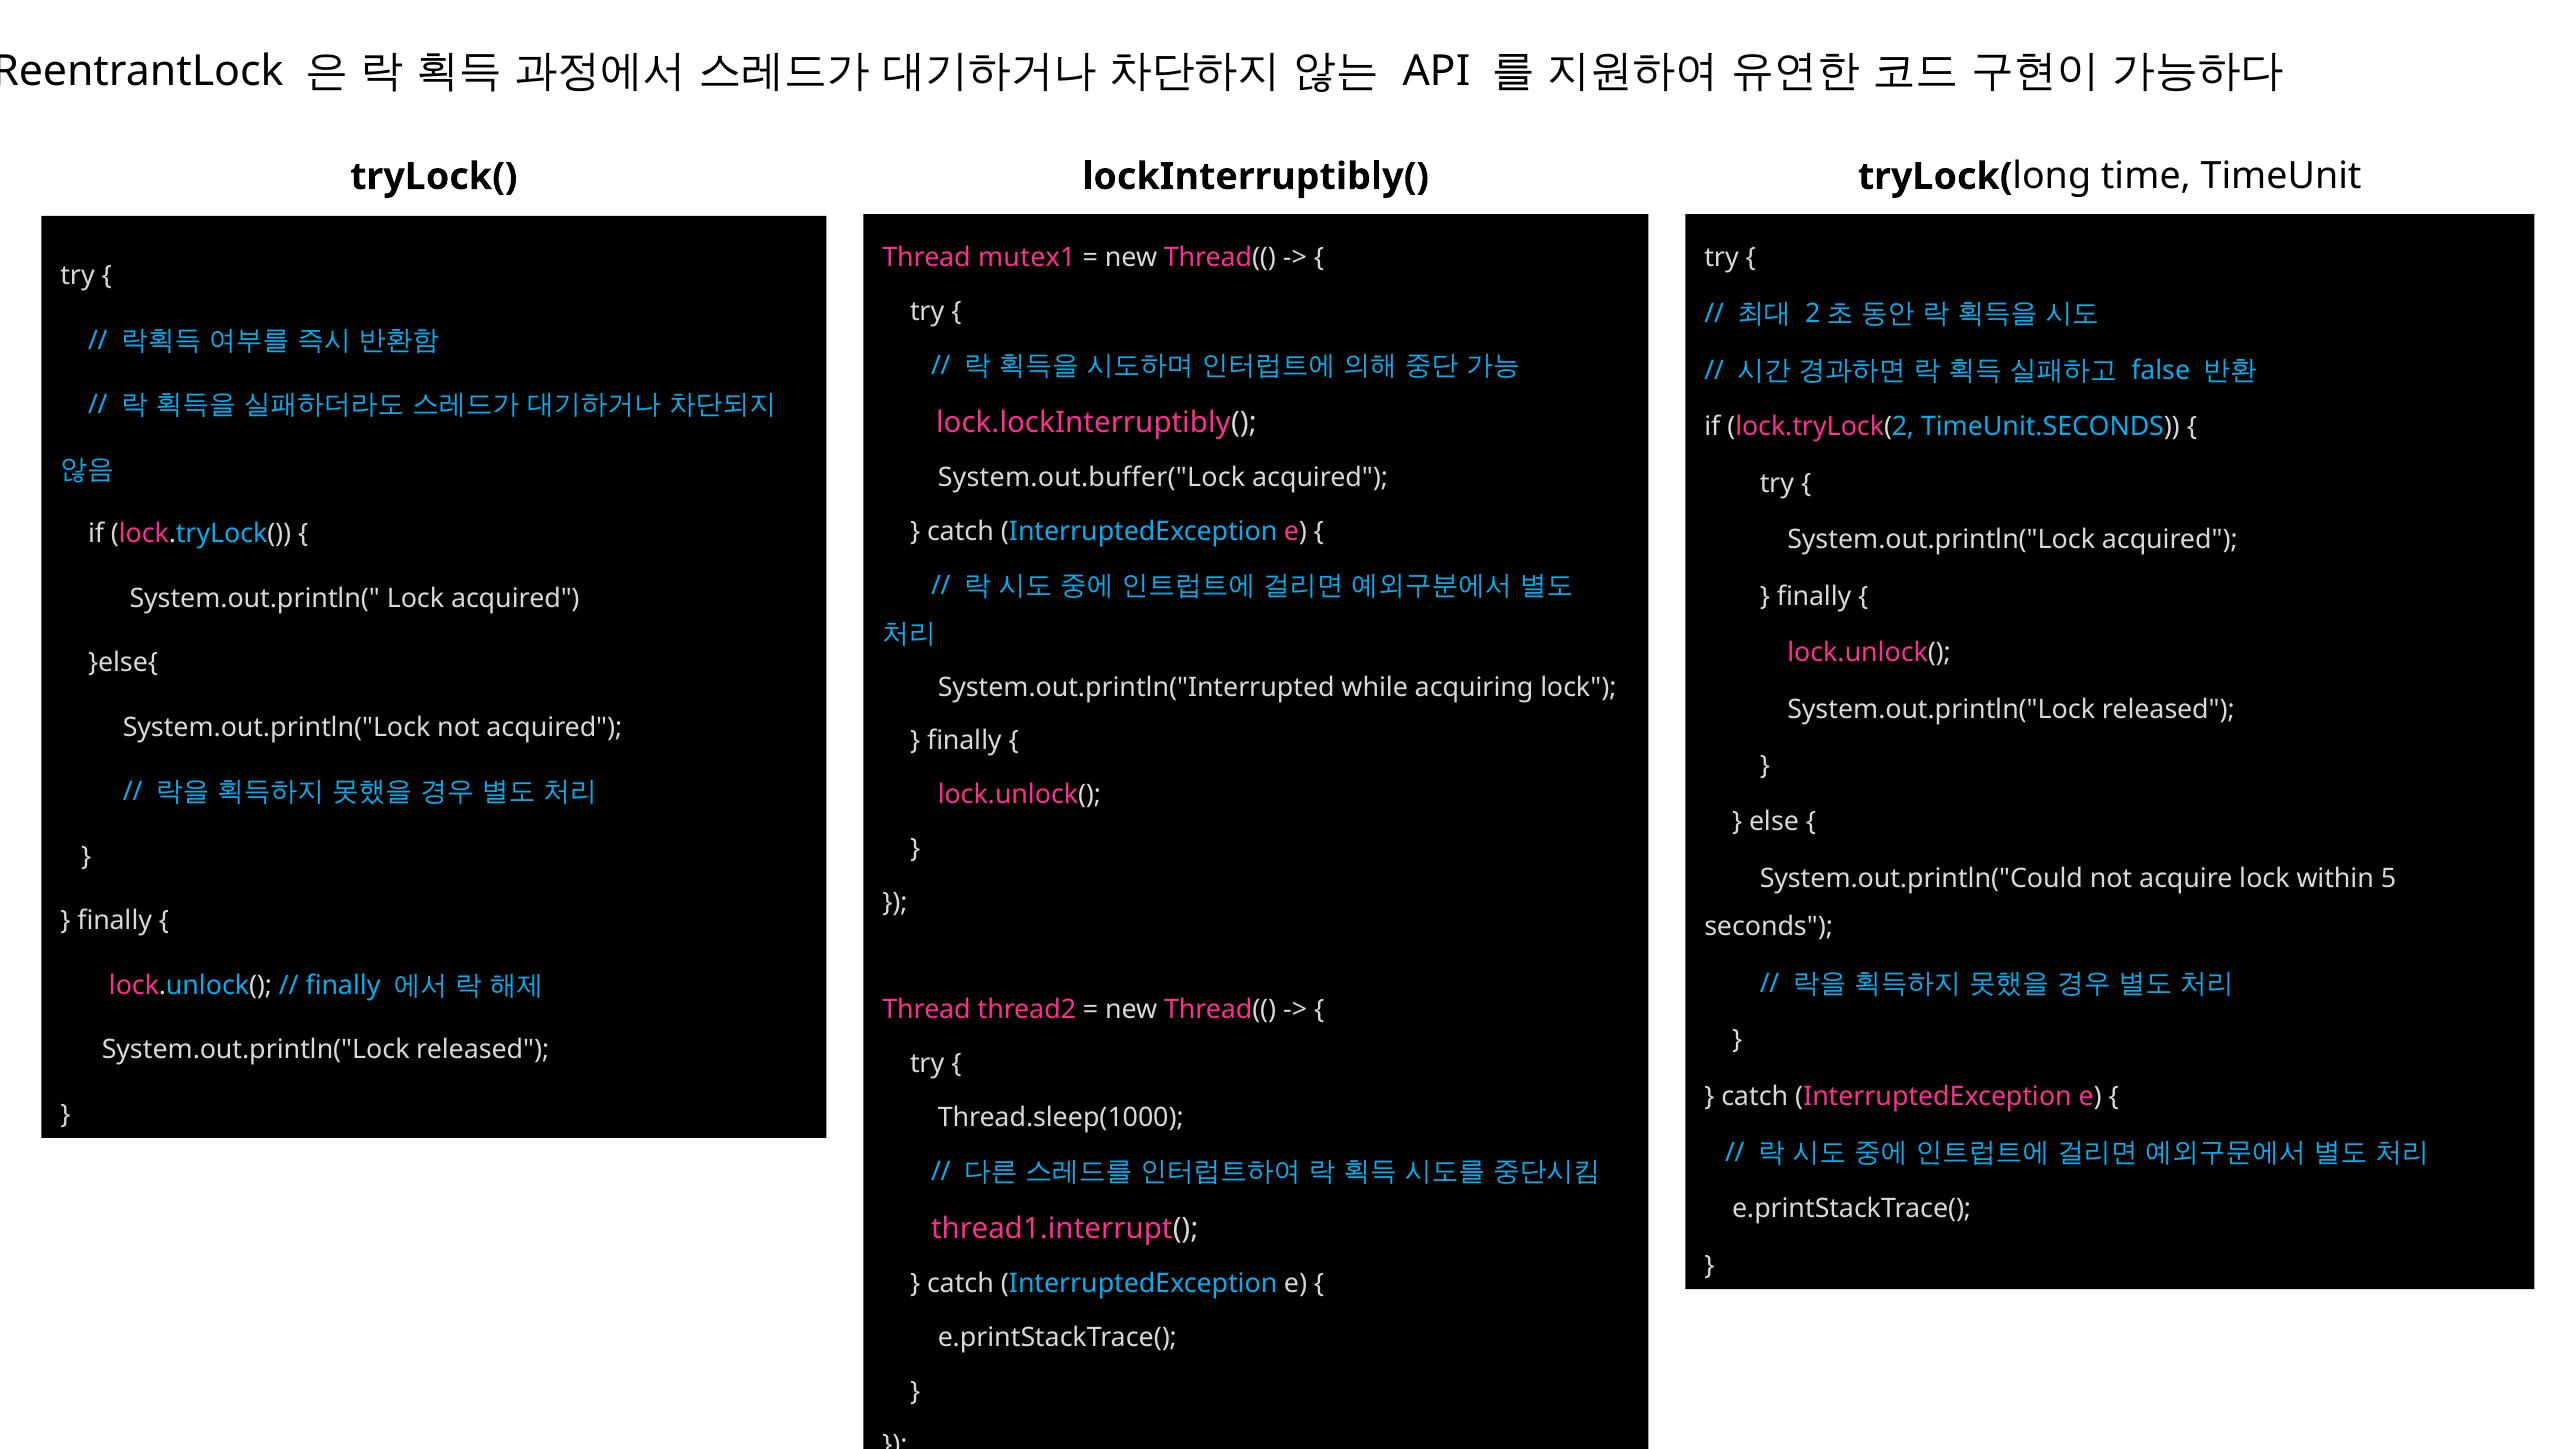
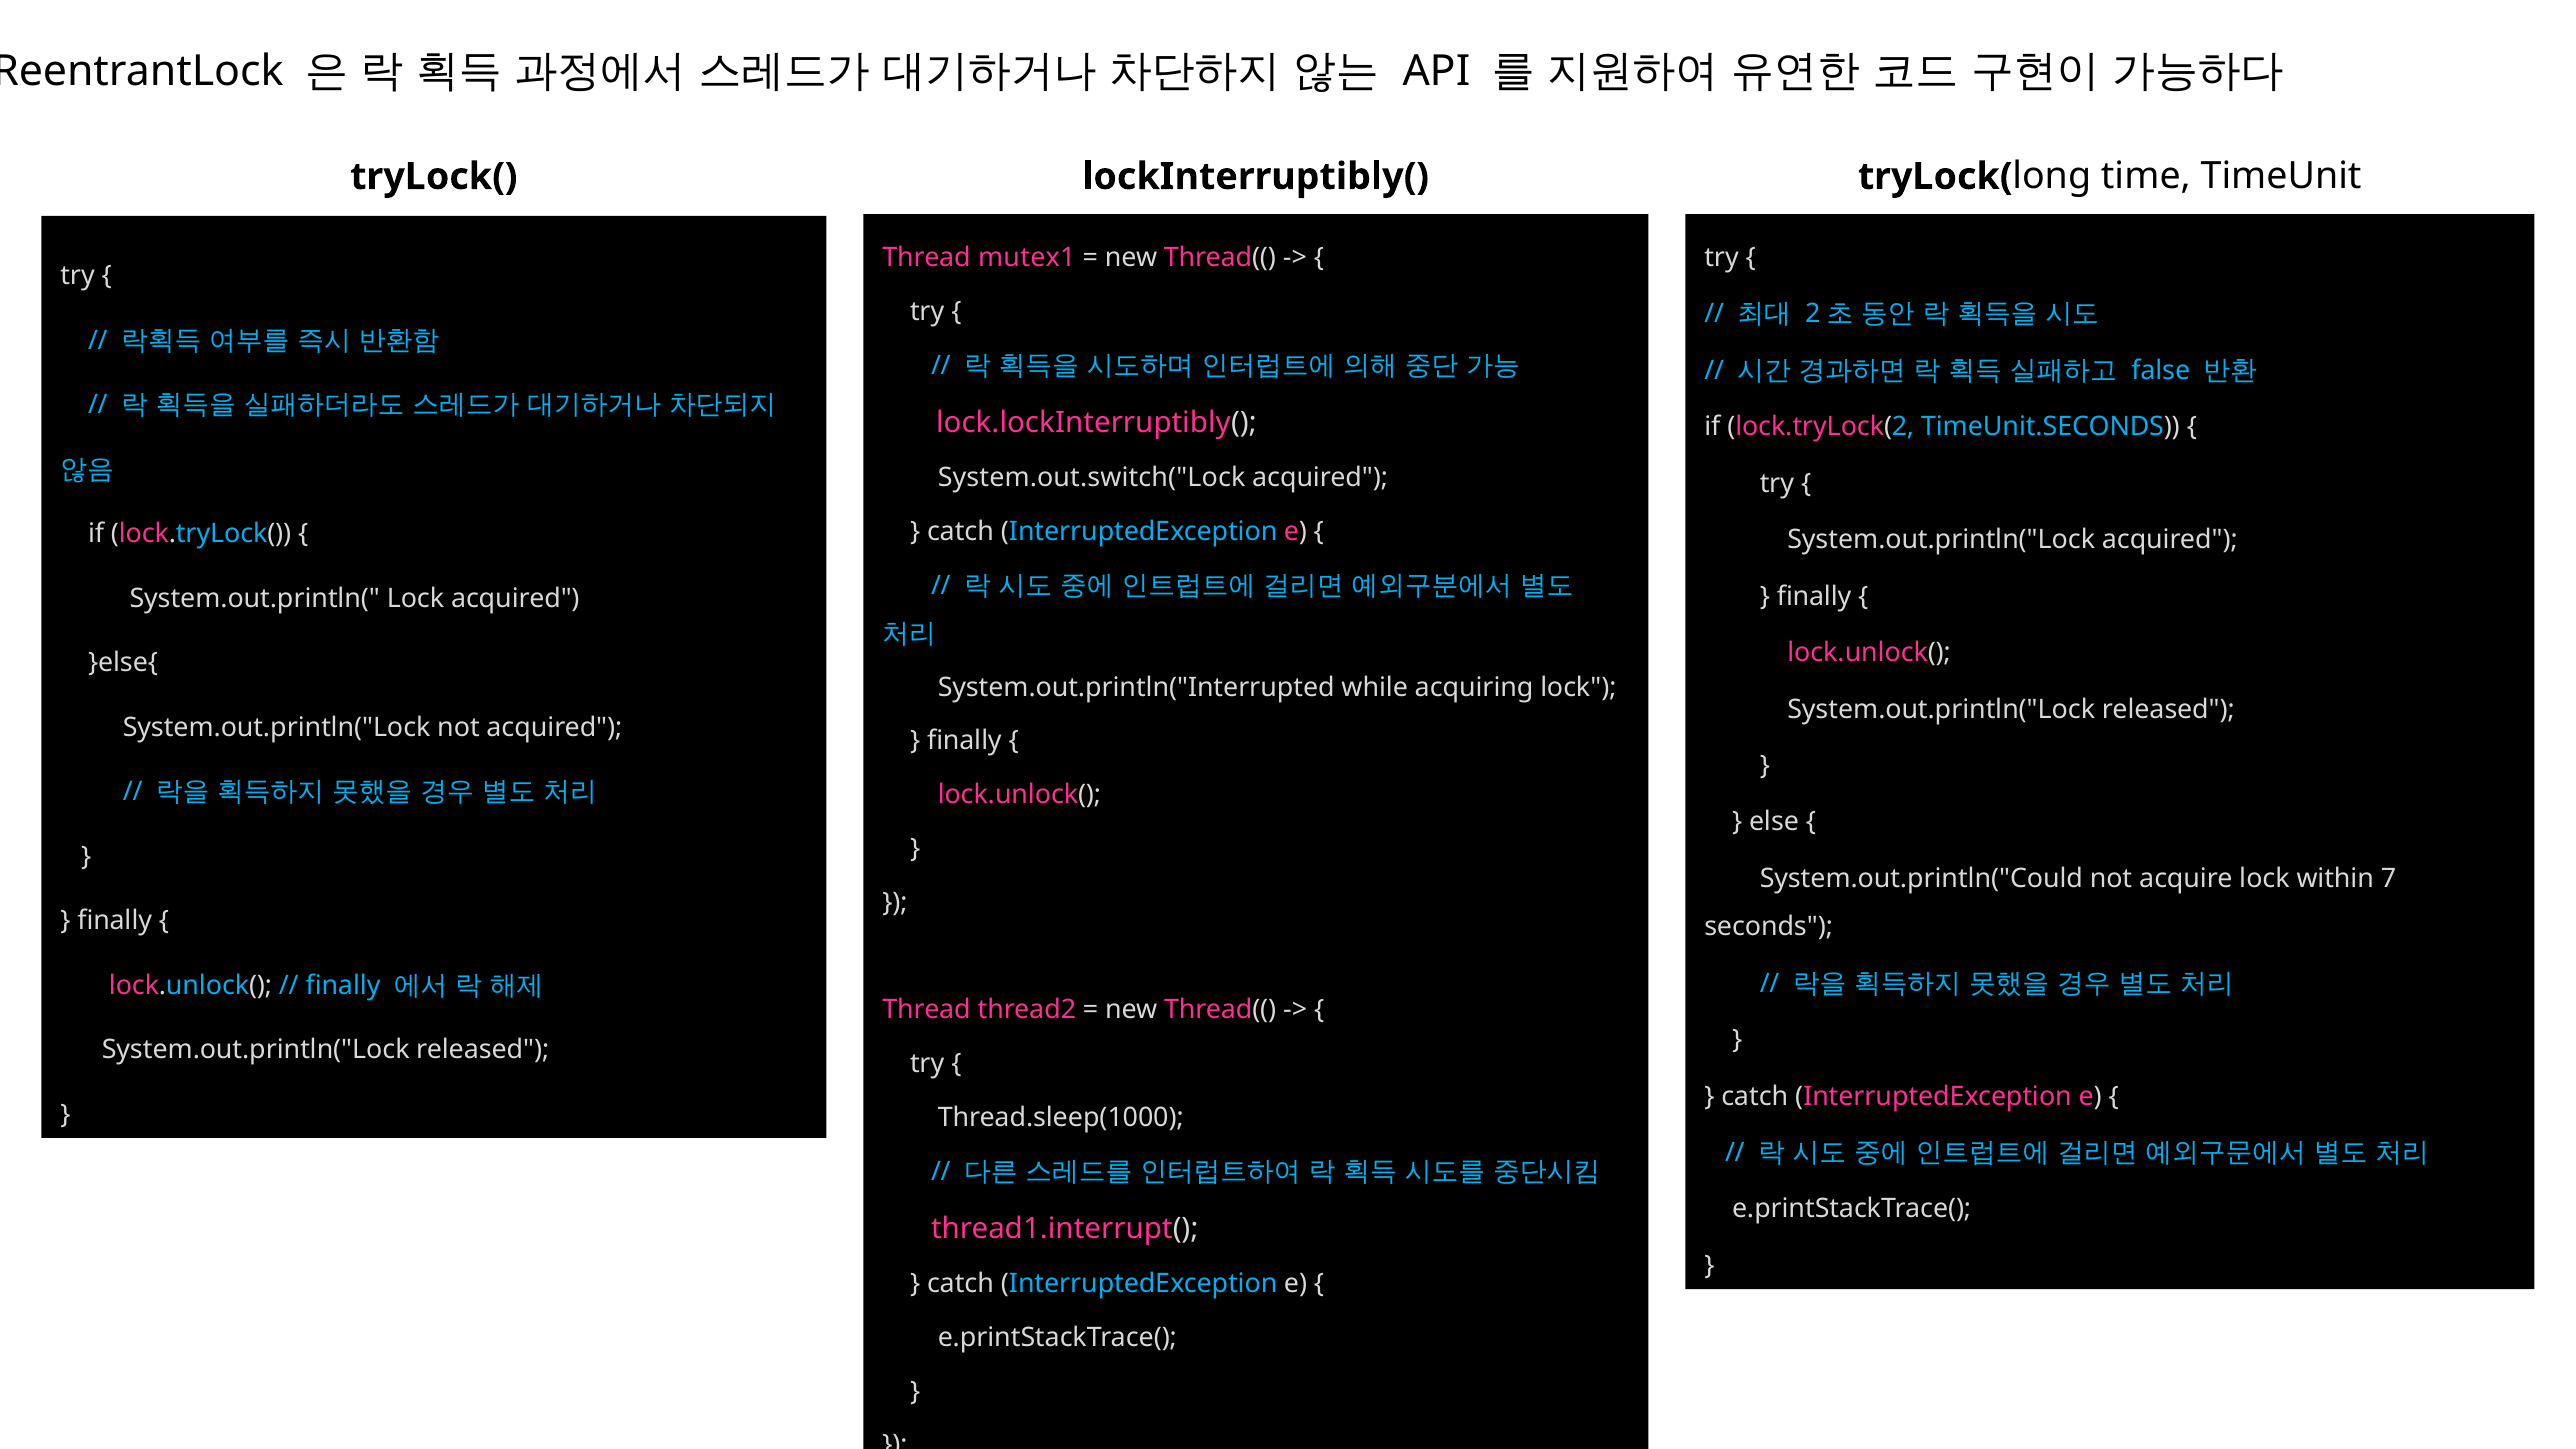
System.out.buffer("Lock: System.out.buffer("Lock -> System.out.switch("Lock (1092, 478)
5: 5 -> 7 (2389, 878)
